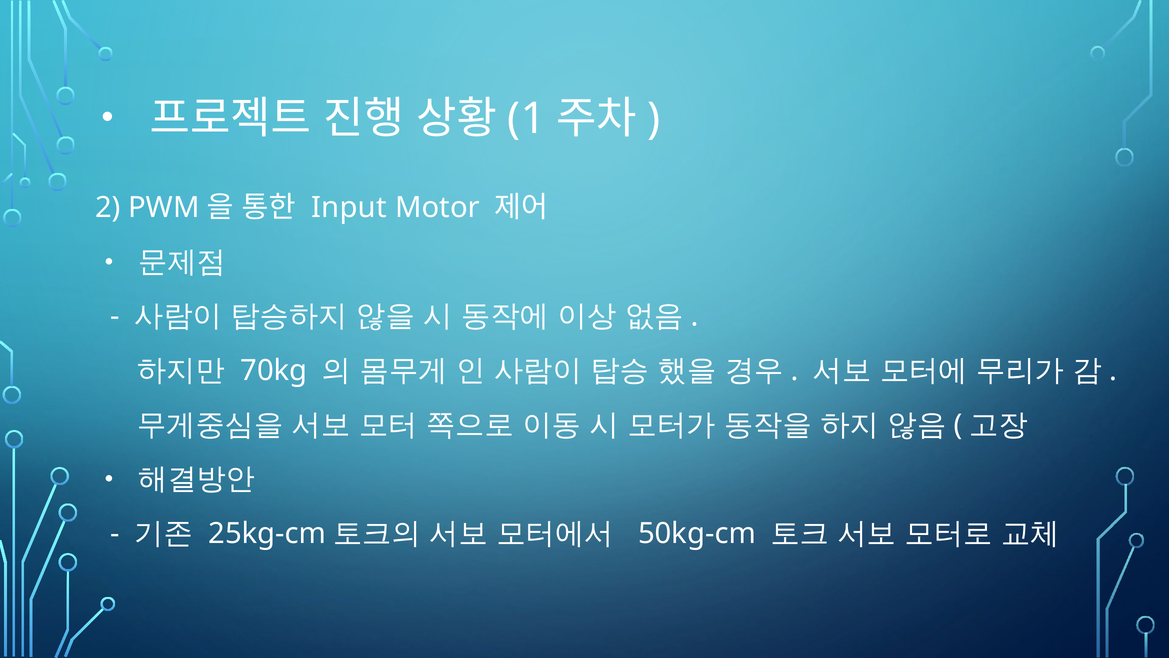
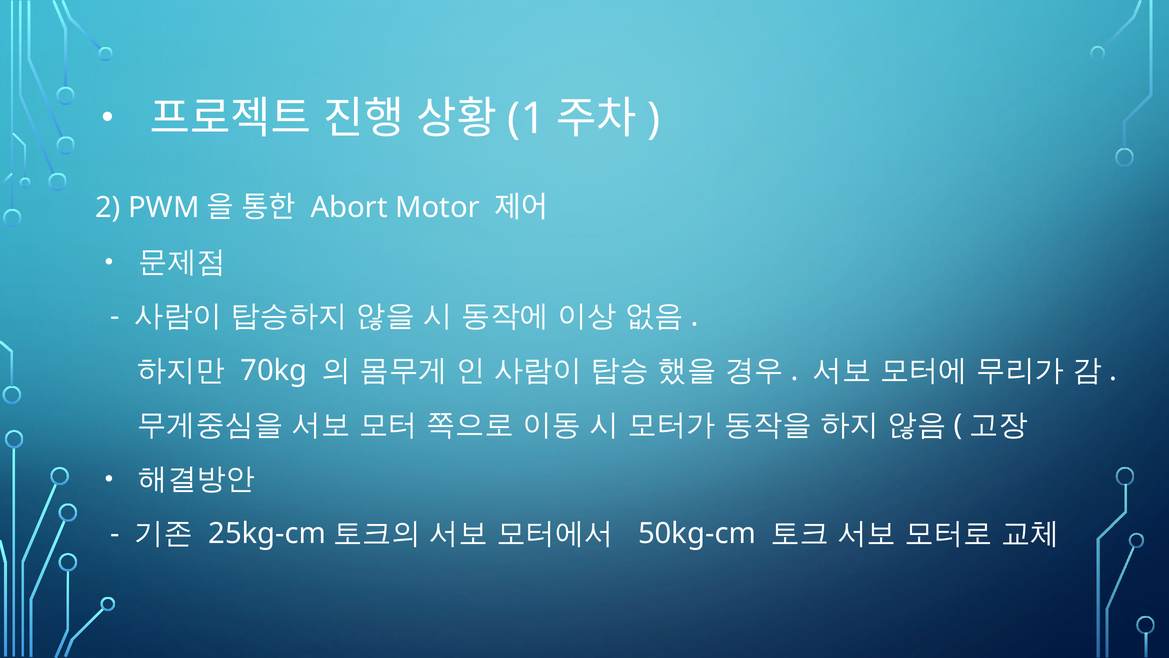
Input: Input -> Abort (349, 208)
